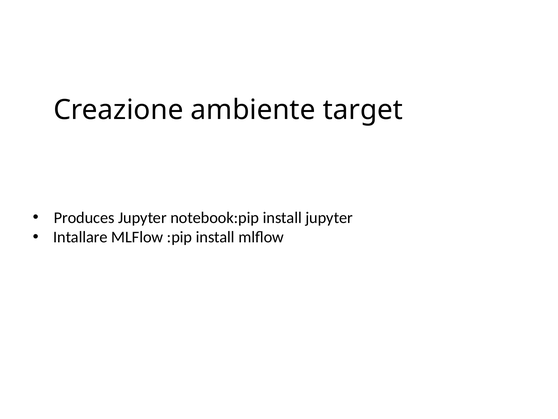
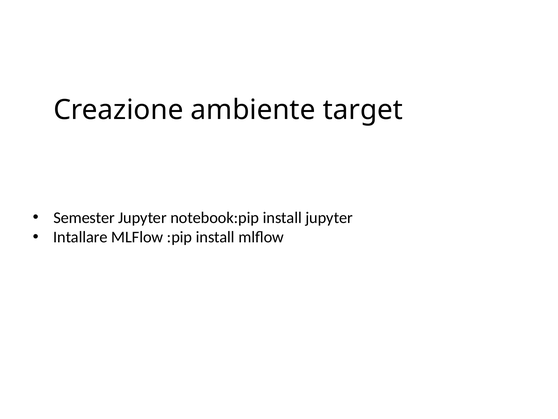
Produces: Produces -> Semester (84, 217)
